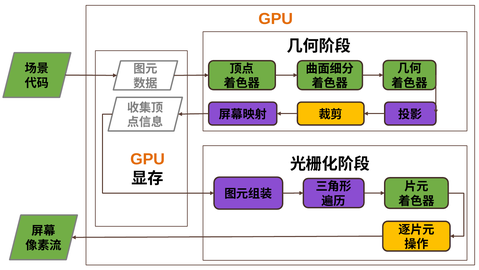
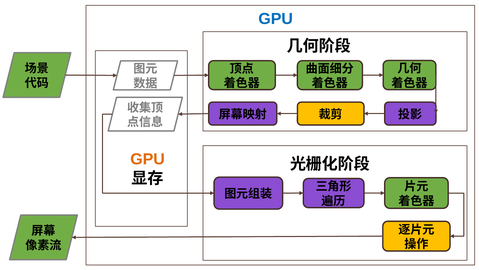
GPU colour: orange -> blue (276, 19)
